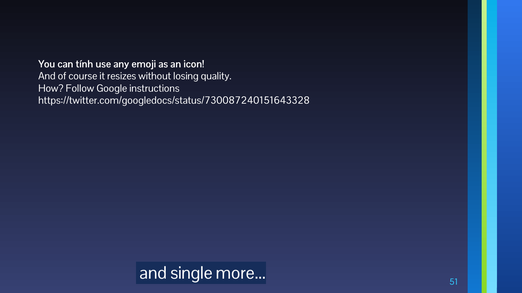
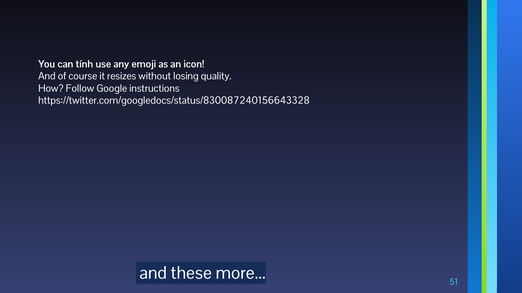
https://twitter.com/googledocs/status/730087240151643328: https://twitter.com/googledocs/status/730087240151643328 -> https://twitter.com/googledocs/status/830087240156643328 (174, 101)
single: single -> these (191, 274)
